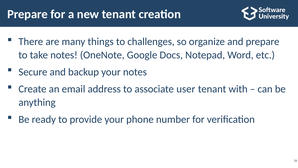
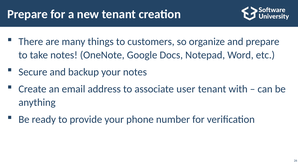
challenges: challenges -> customers (151, 42)
